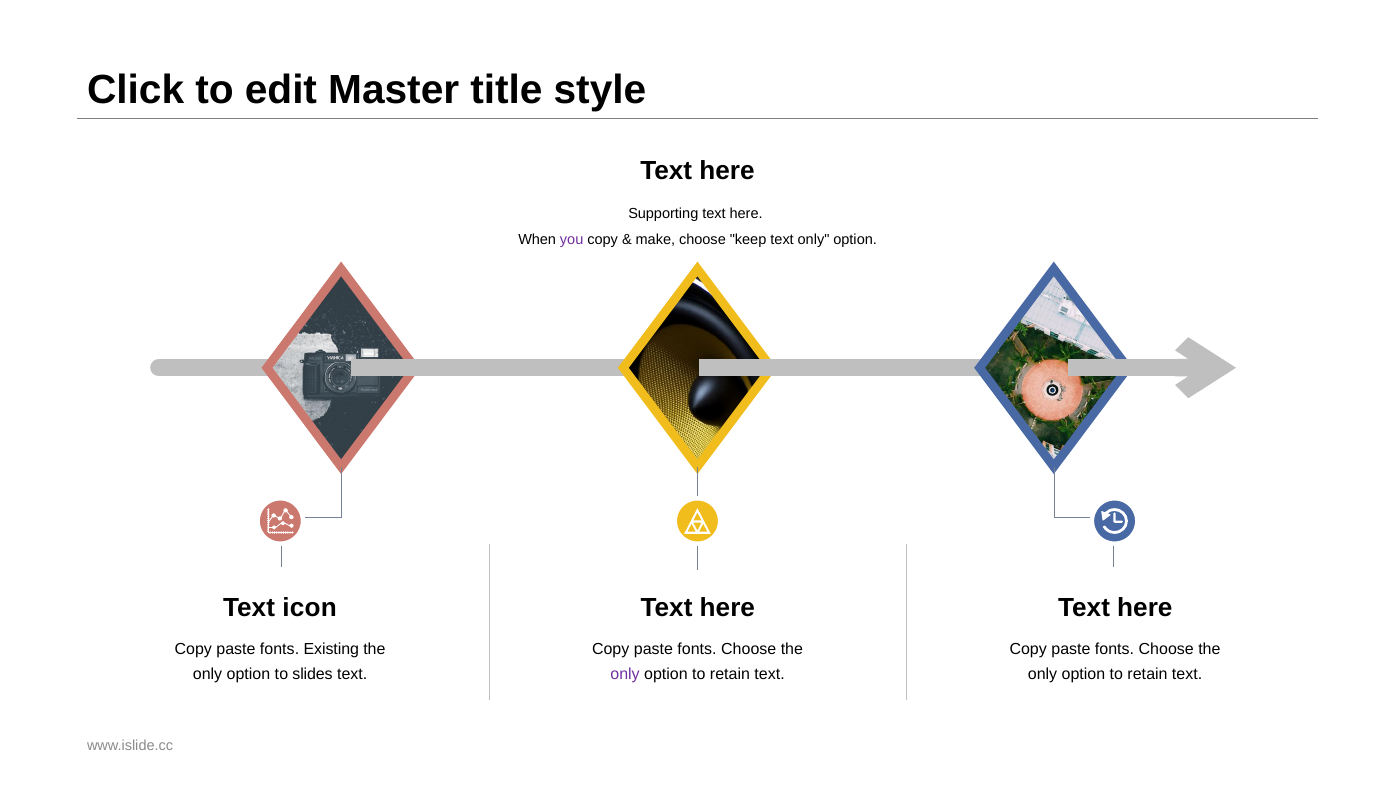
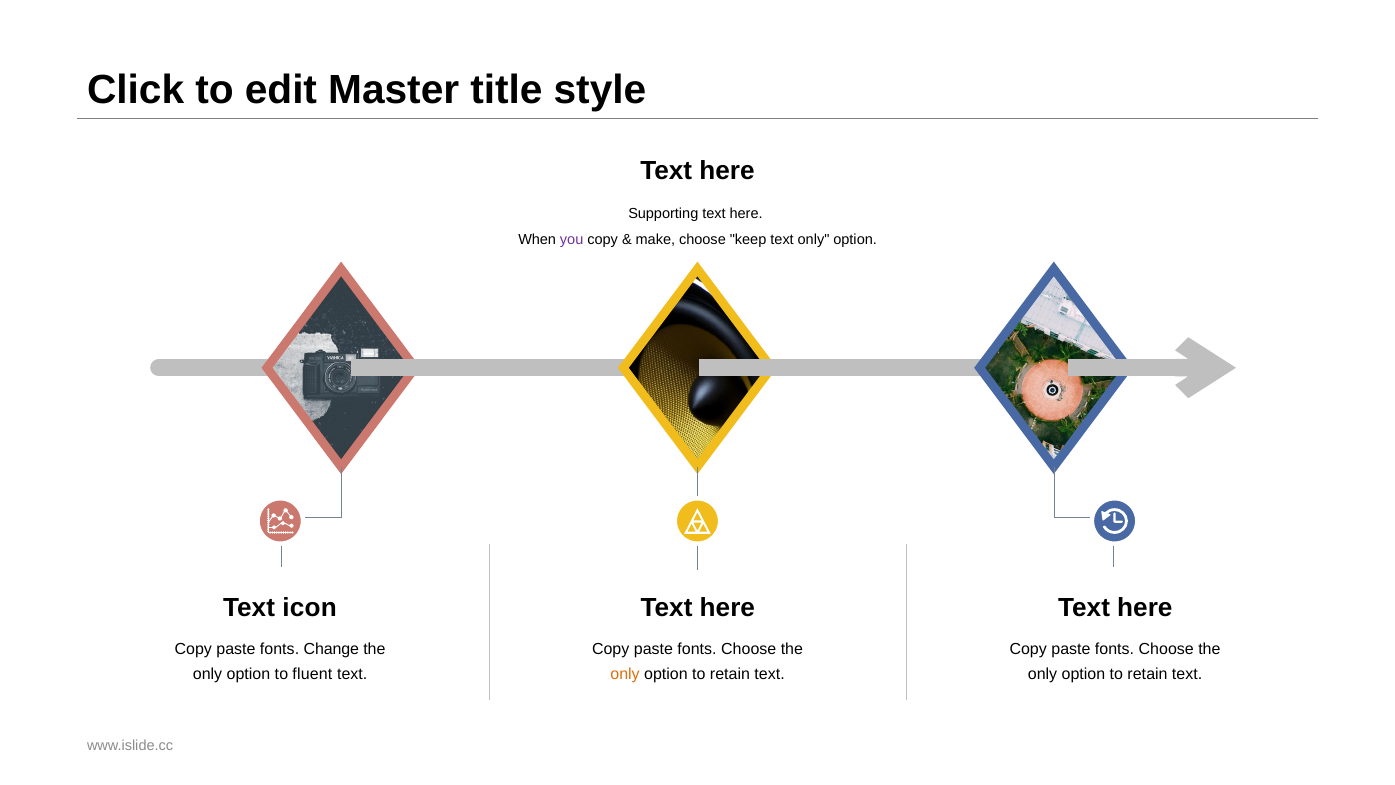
Existing: Existing -> Change (331, 649)
slides: slides -> fluent (312, 674)
only colour: purple -> orange (625, 674)
